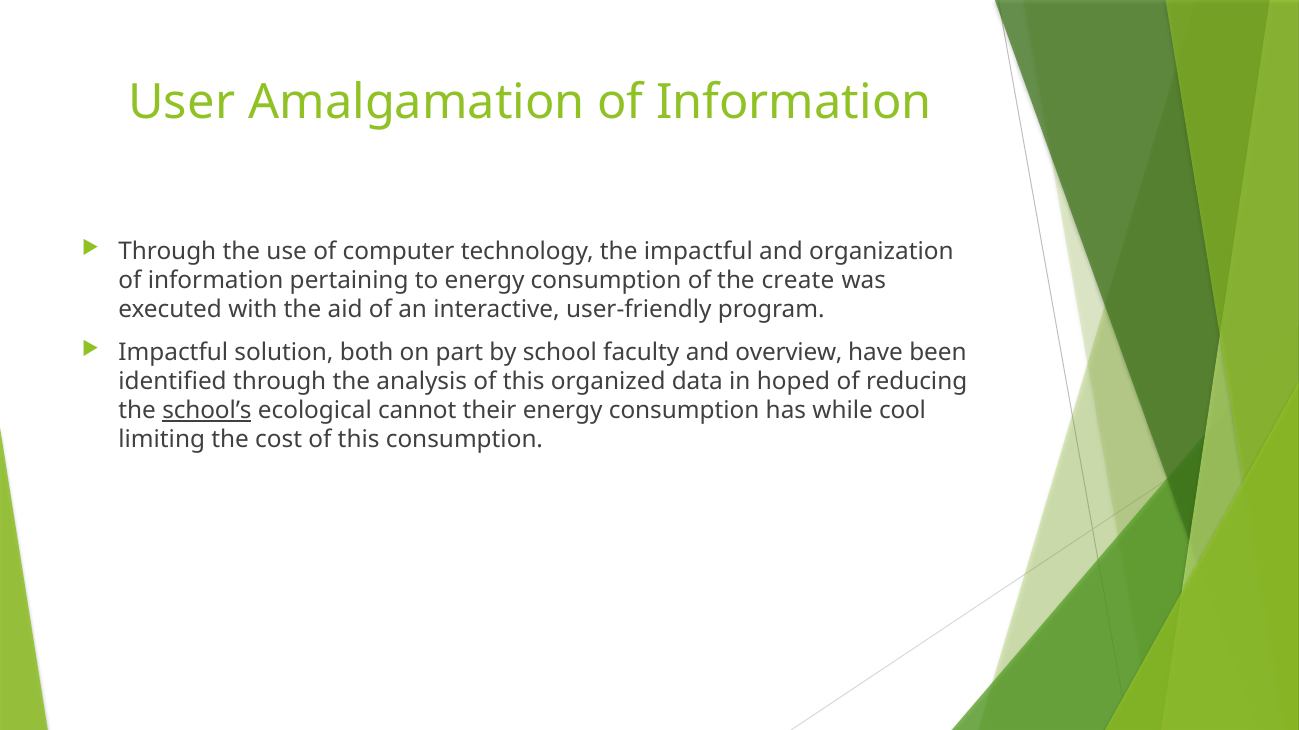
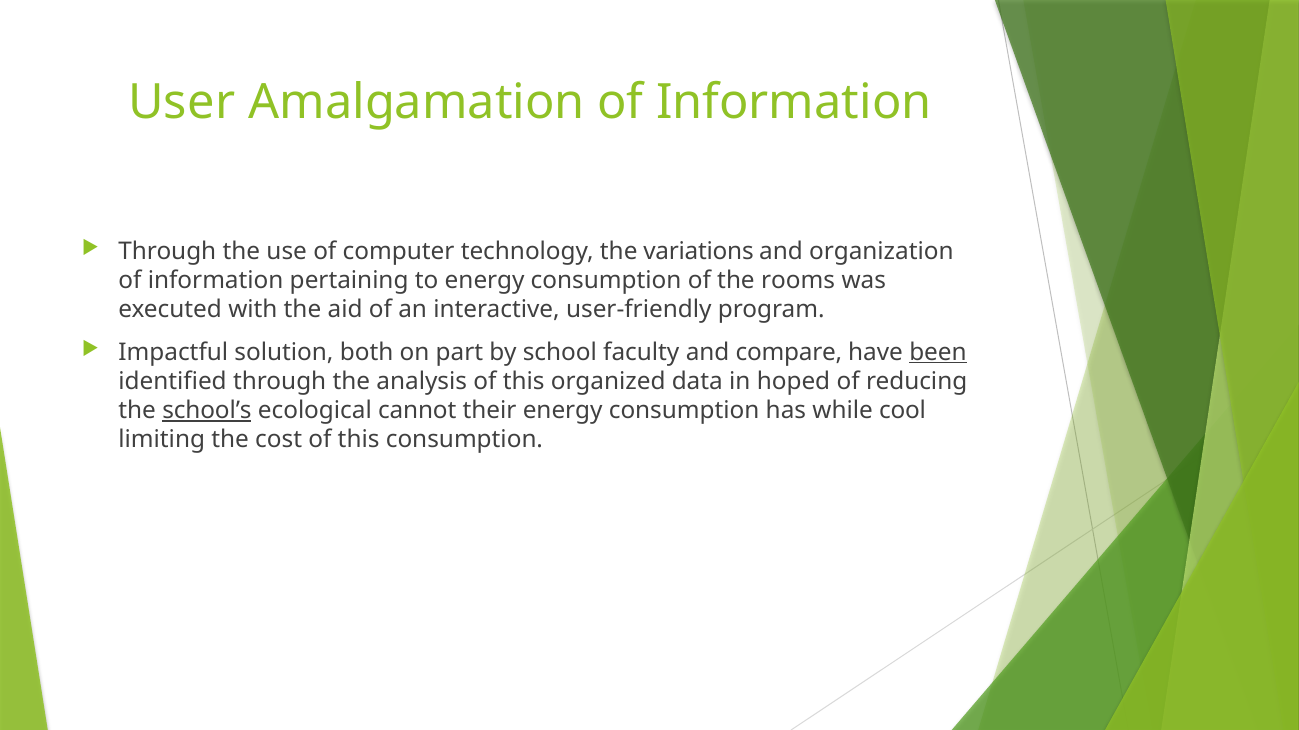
the impactful: impactful -> variations (699, 251)
create: create -> rooms (798, 281)
overview: overview -> compare (789, 353)
been underline: none -> present (938, 353)
